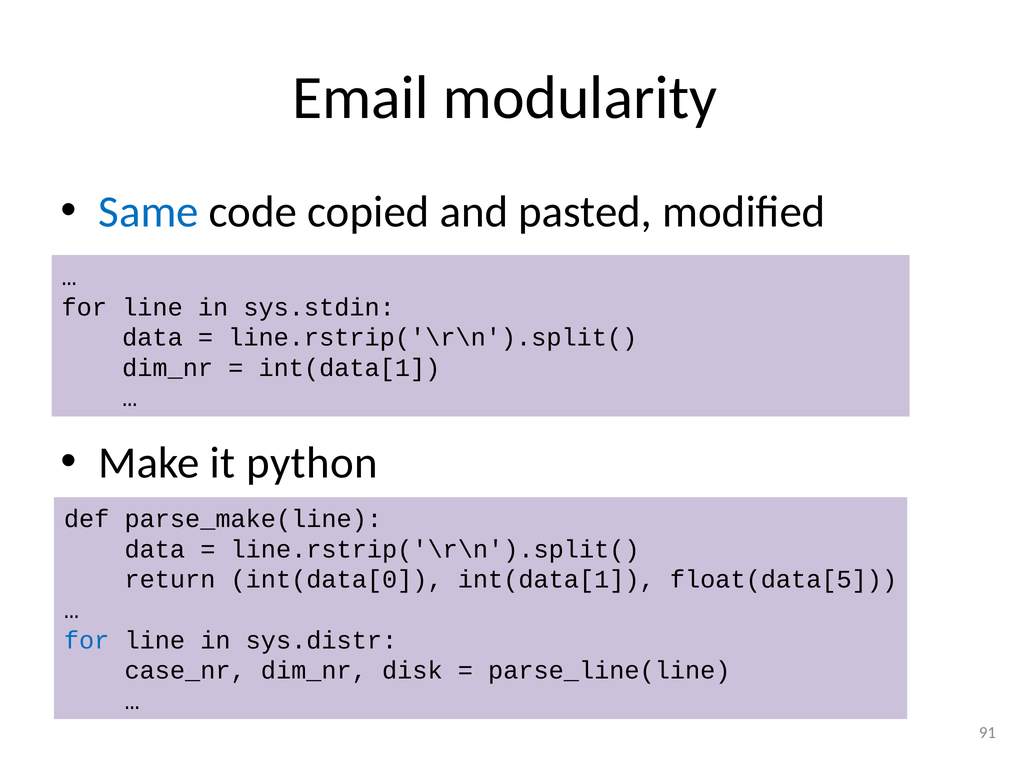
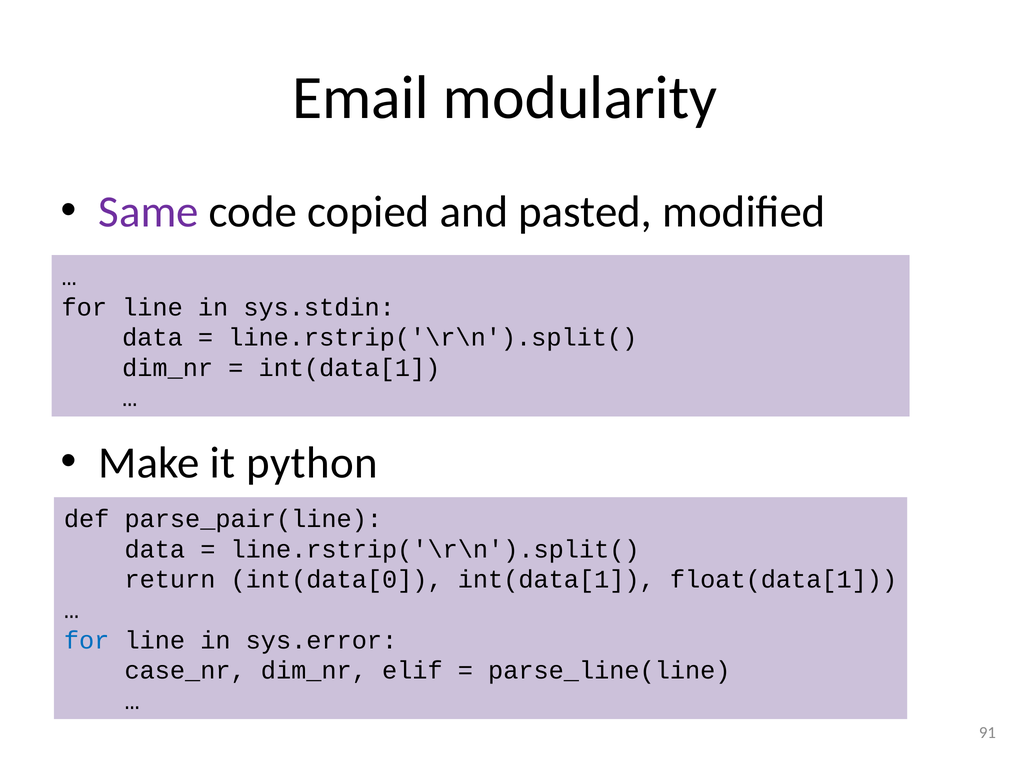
Same colour: blue -> purple (149, 212)
parse_make(line: parse_make(line -> parse_pair(line (253, 519)
float(data[5: float(data[5 -> float(data[1 (784, 580)
sys.distr: sys.distr -> sys.error (321, 641)
disk: disk -> elif (412, 671)
